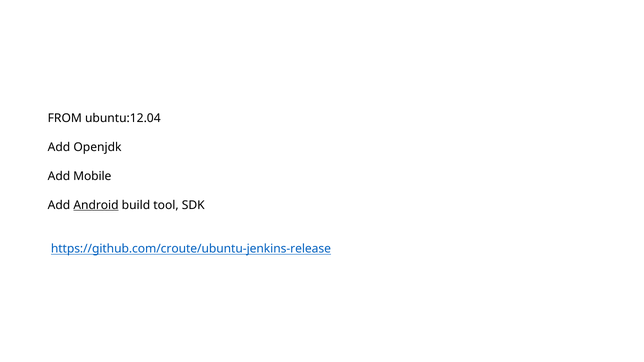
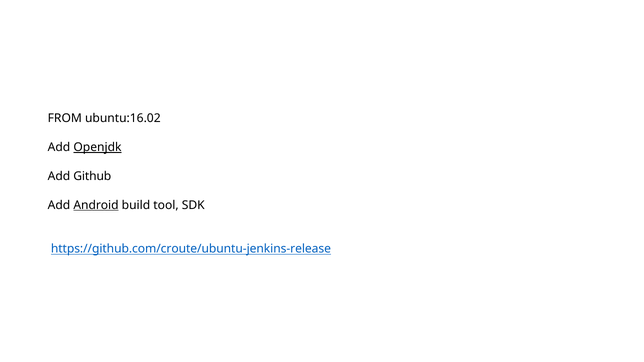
ubuntu:12.04: ubuntu:12.04 -> ubuntu:16.02 (123, 118)
Openjdk underline: none -> present (97, 147)
Mobile: Mobile -> Github (92, 176)
